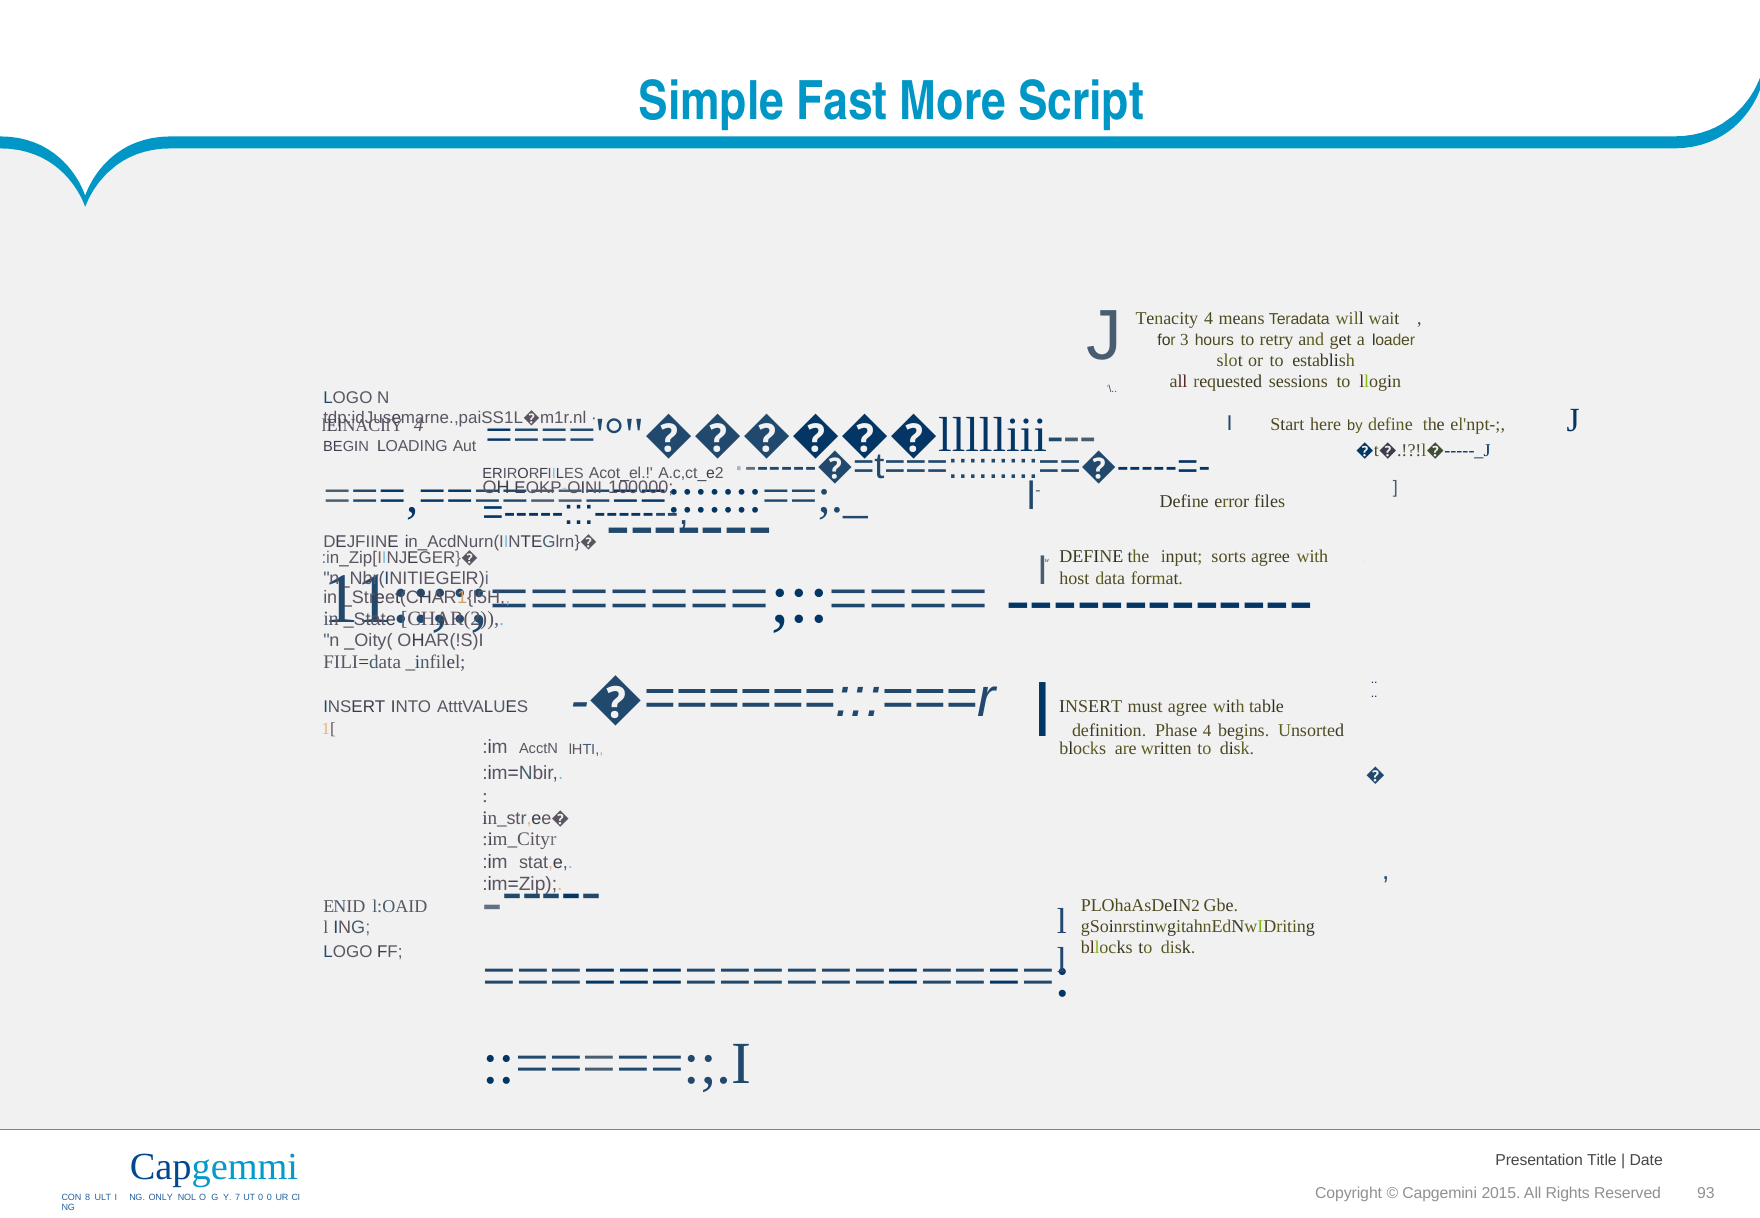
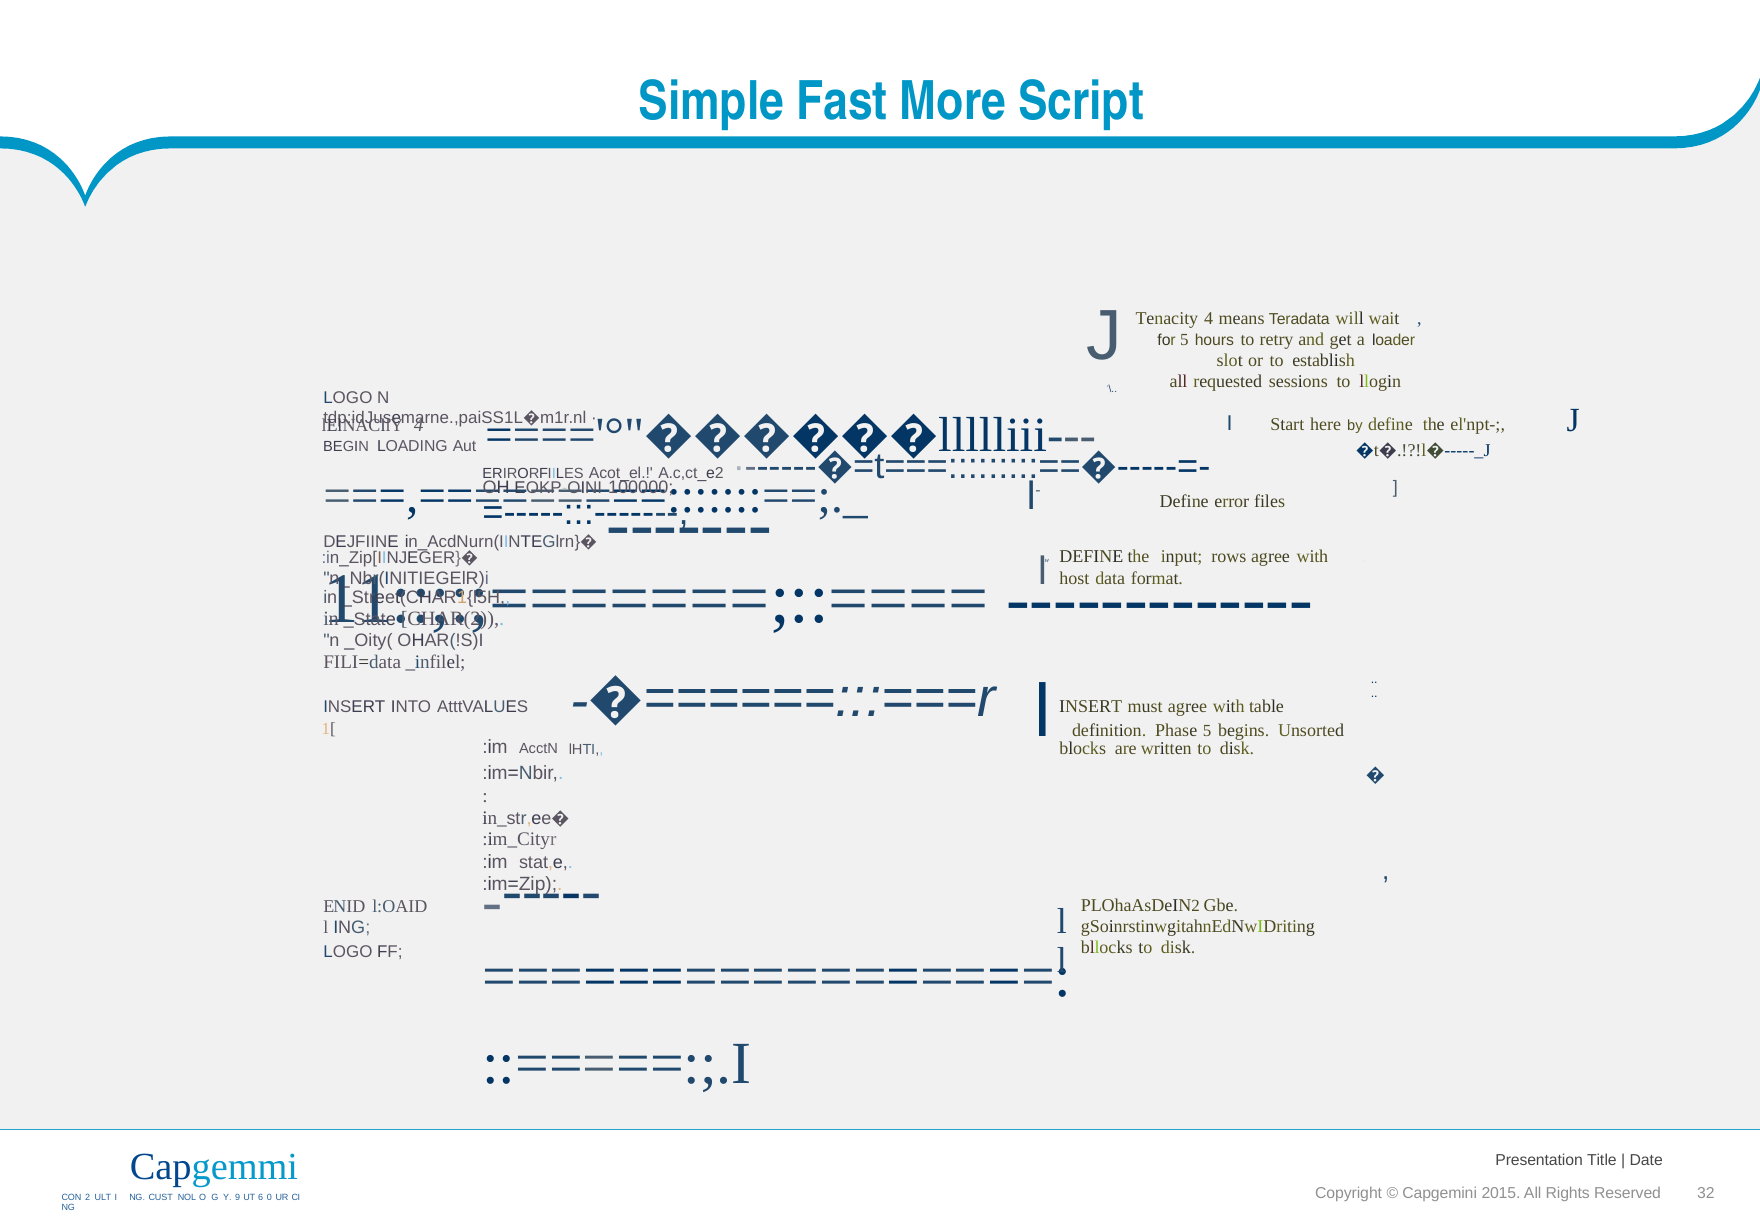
for 3: 3 -> 5 (1184, 340)
sorts: sorts -> rows (1229, 556)
Phase 4: 4 -> 5 (1207, 731)
93: 93 -> 32 (1706, 1194)
8: 8 -> 2 (88, 1198)
ONLY: ONLY -> CUST (161, 1198)
7: 7 -> 9 (238, 1198)
UT 0: 0 -> 6 (261, 1198)
